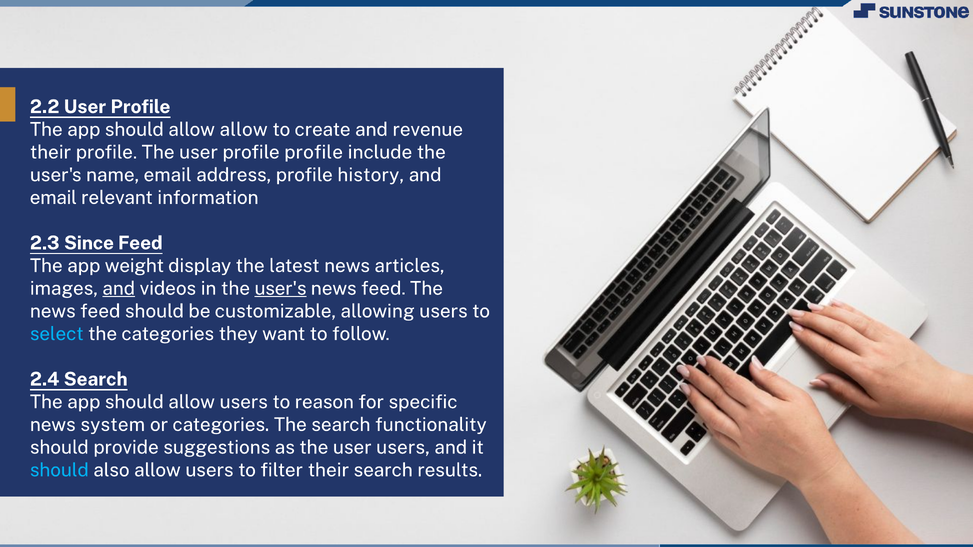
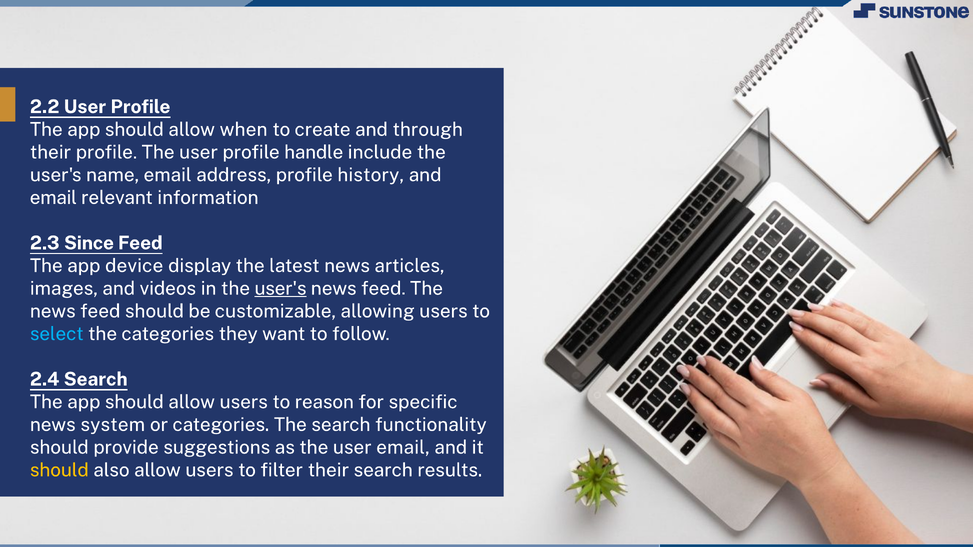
allow allow: allow -> when (244, 130)
revenue: revenue -> through (428, 130)
profile profile: profile -> handle (314, 152)
weight: weight -> device (134, 266)
and underline: present -> none (119, 289)
user users: users -> email (403, 448)
should colour: light blue -> yellow (59, 470)
